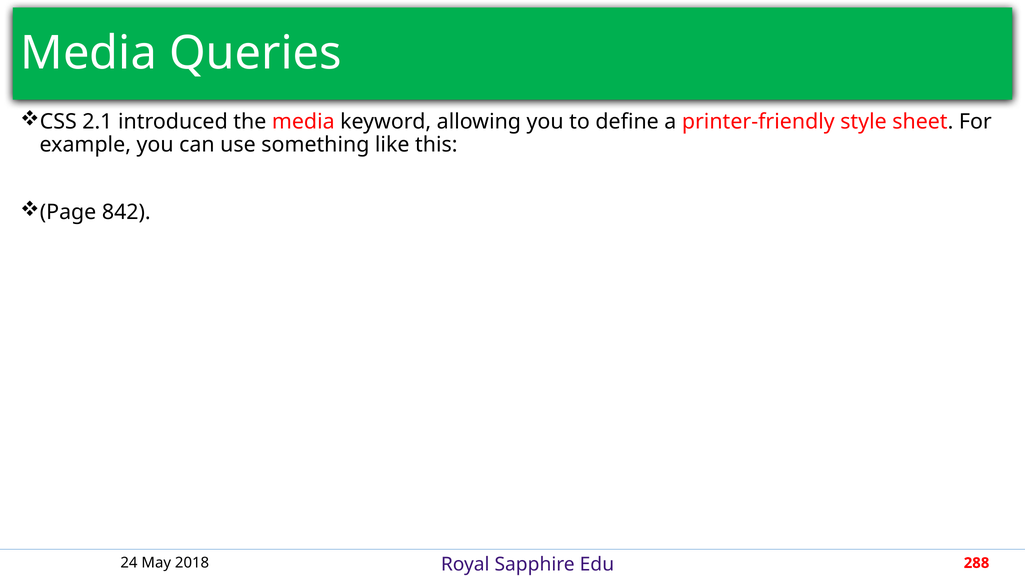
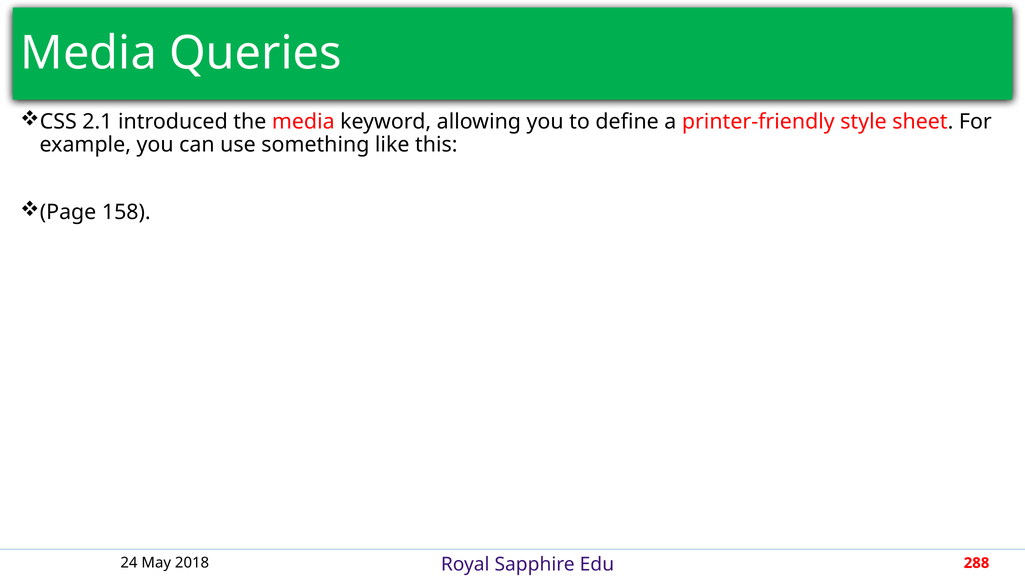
842: 842 -> 158 (126, 212)
